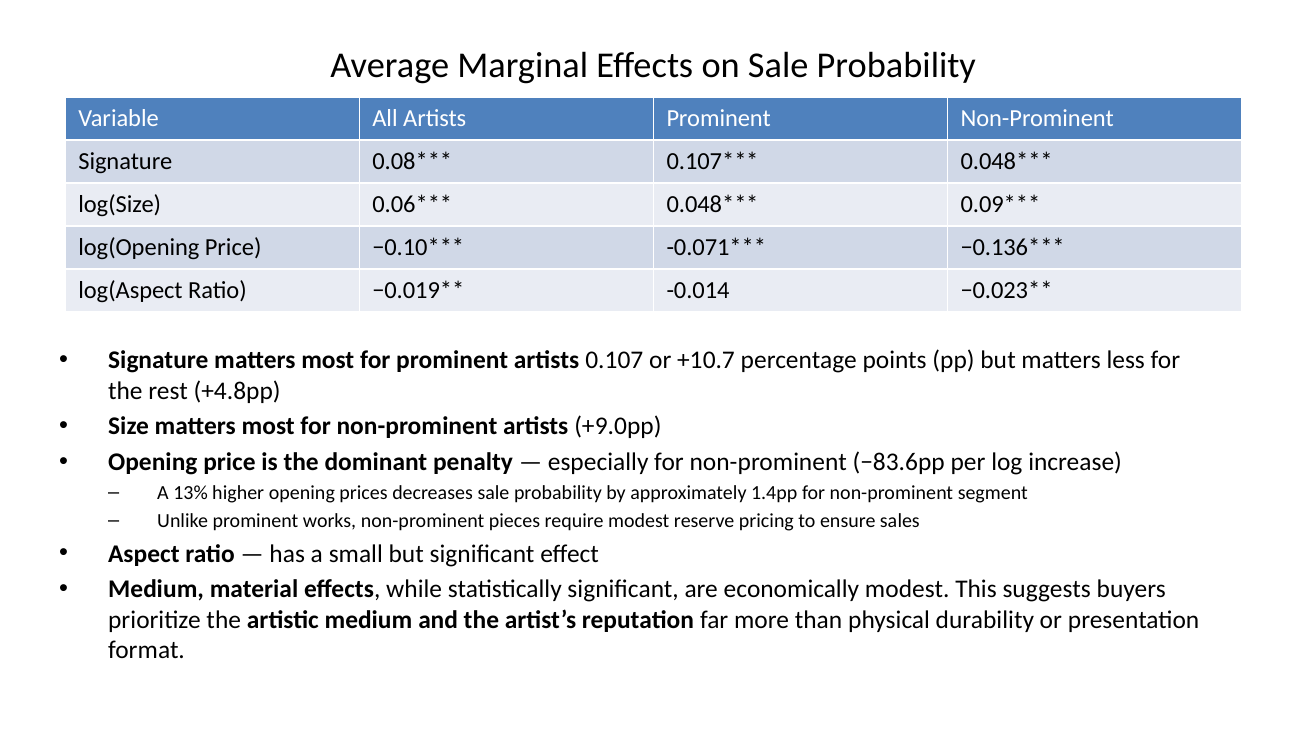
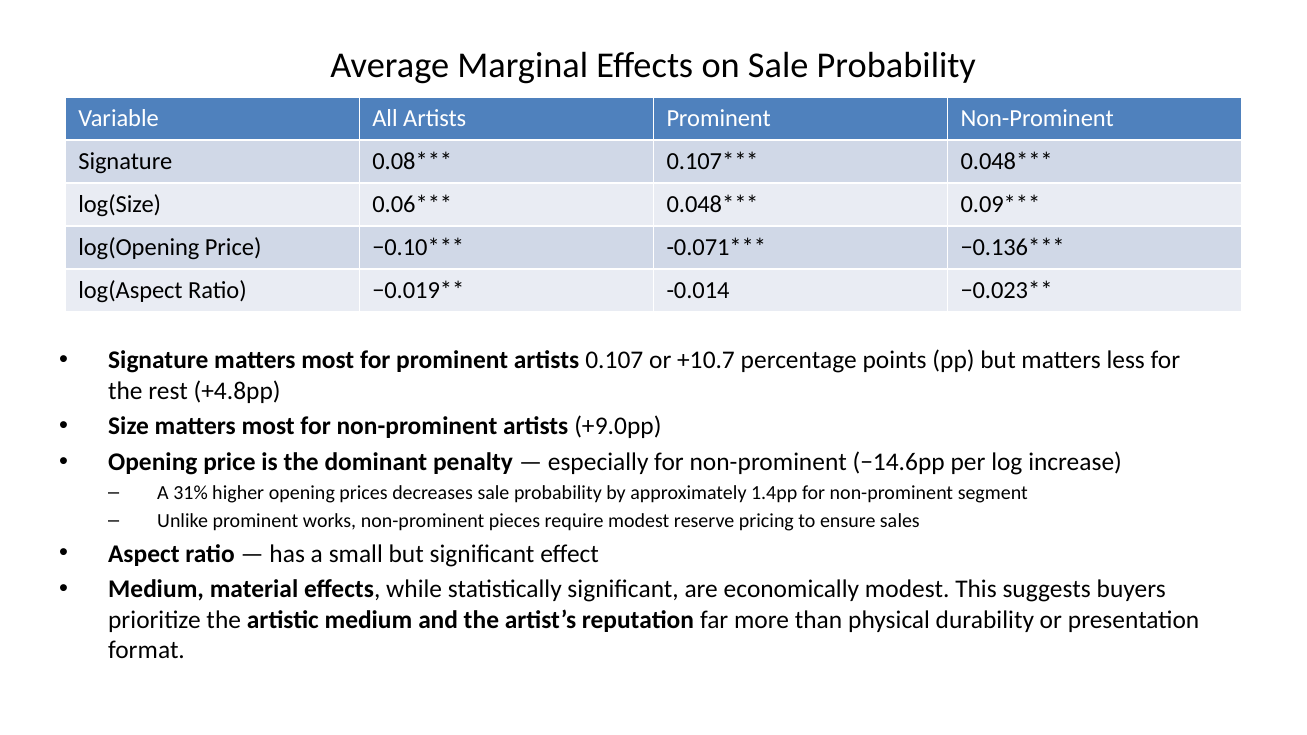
−83.6pp: −83.6pp -> −14.6pp (899, 462)
13%: 13% -> 31% (191, 493)
